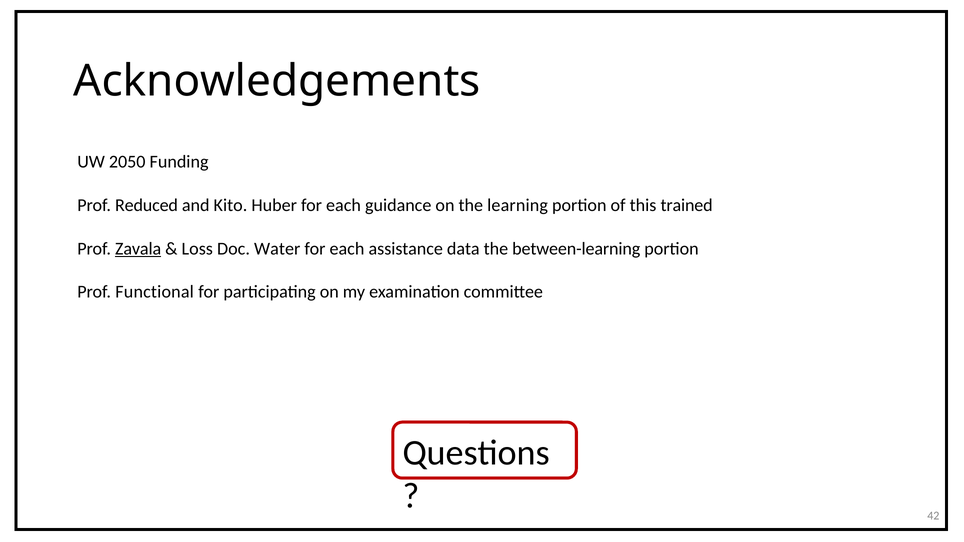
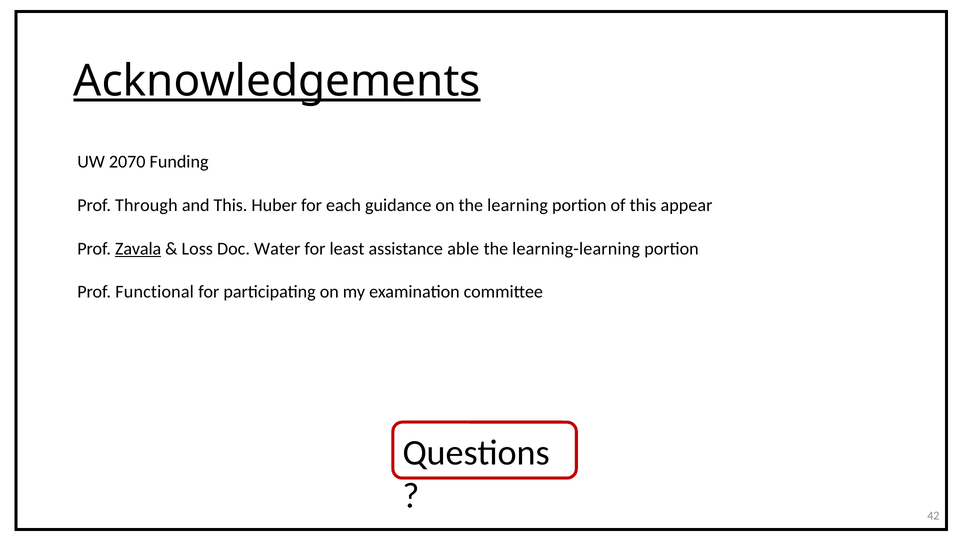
Acknowledgements underline: none -> present (277, 81)
2050: 2050 -> 2070 (127, 162)
Reduced: Reduced -> Through (146, 205)
and Kito: Kito -> This (231, 205)
trained: trained -> appear (686, 205)
each: each -> least (347, 249)
data: data -> able (463, 249)
between-learning: between-learning -> learning-learning (576, 249)
